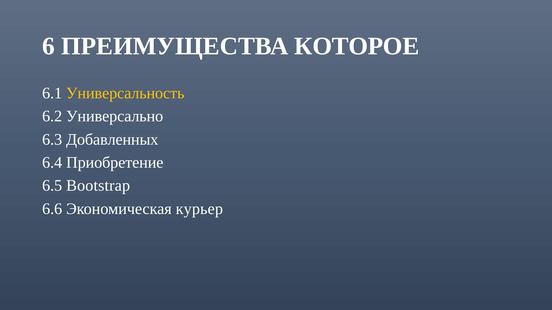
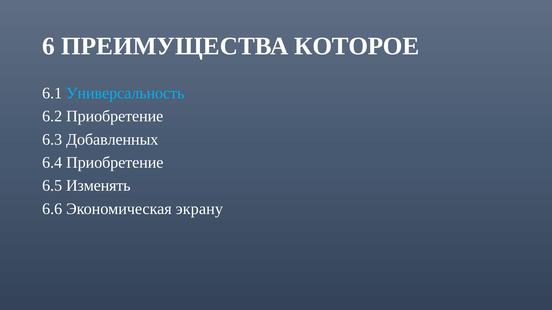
Универсальность colour: yellow -> light blue (125, 93)
6.2 Универсально: Универсально -> Приобретение (115, 116)
Bootstrap: Bootstrap -> Изменять (98, 186)
курьер: курьер -> экрану (199, 209)
